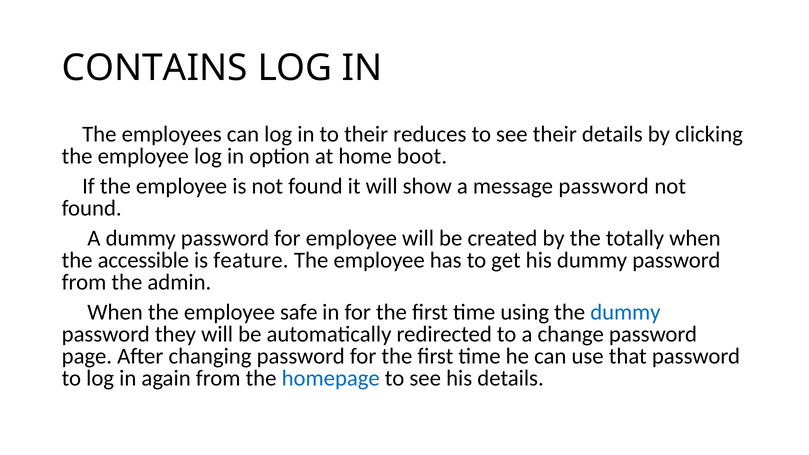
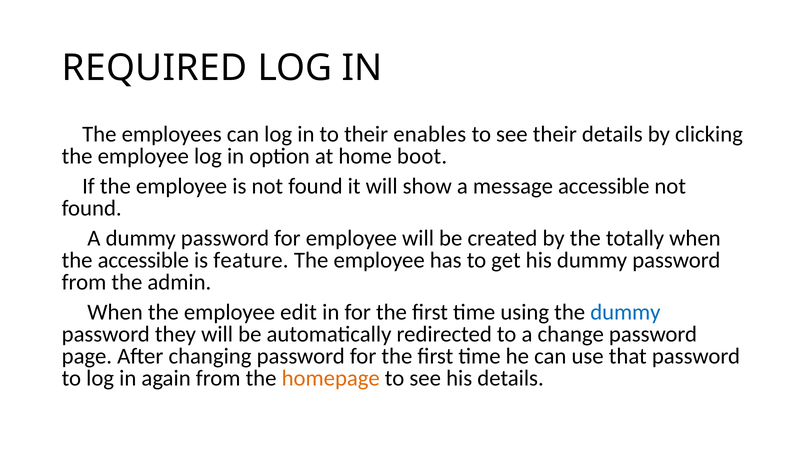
CONTAINS: CONTAINS -> REQUIRED (155, 68)
reduces: reduces -> enables (430, 134)
message password: password -> accessible (604, 186)
safe: safe -> edit (299, 312)
homepage colour: blue -> orange (331, 379)
